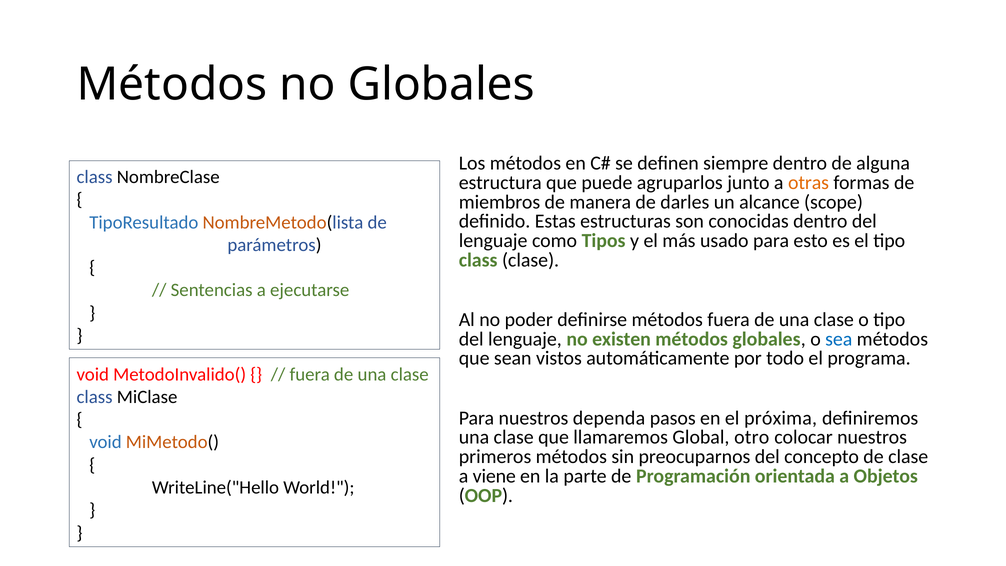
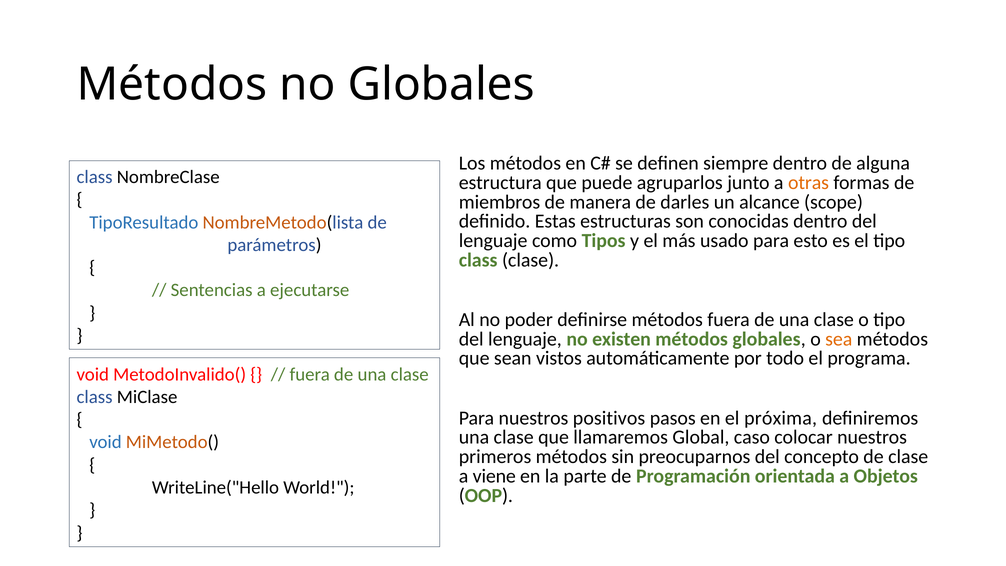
sea colour: blue -> orange (839, 339)
dependa: dependa -> positivos (609, 418)
otro: otro -> caso (752, 437)
